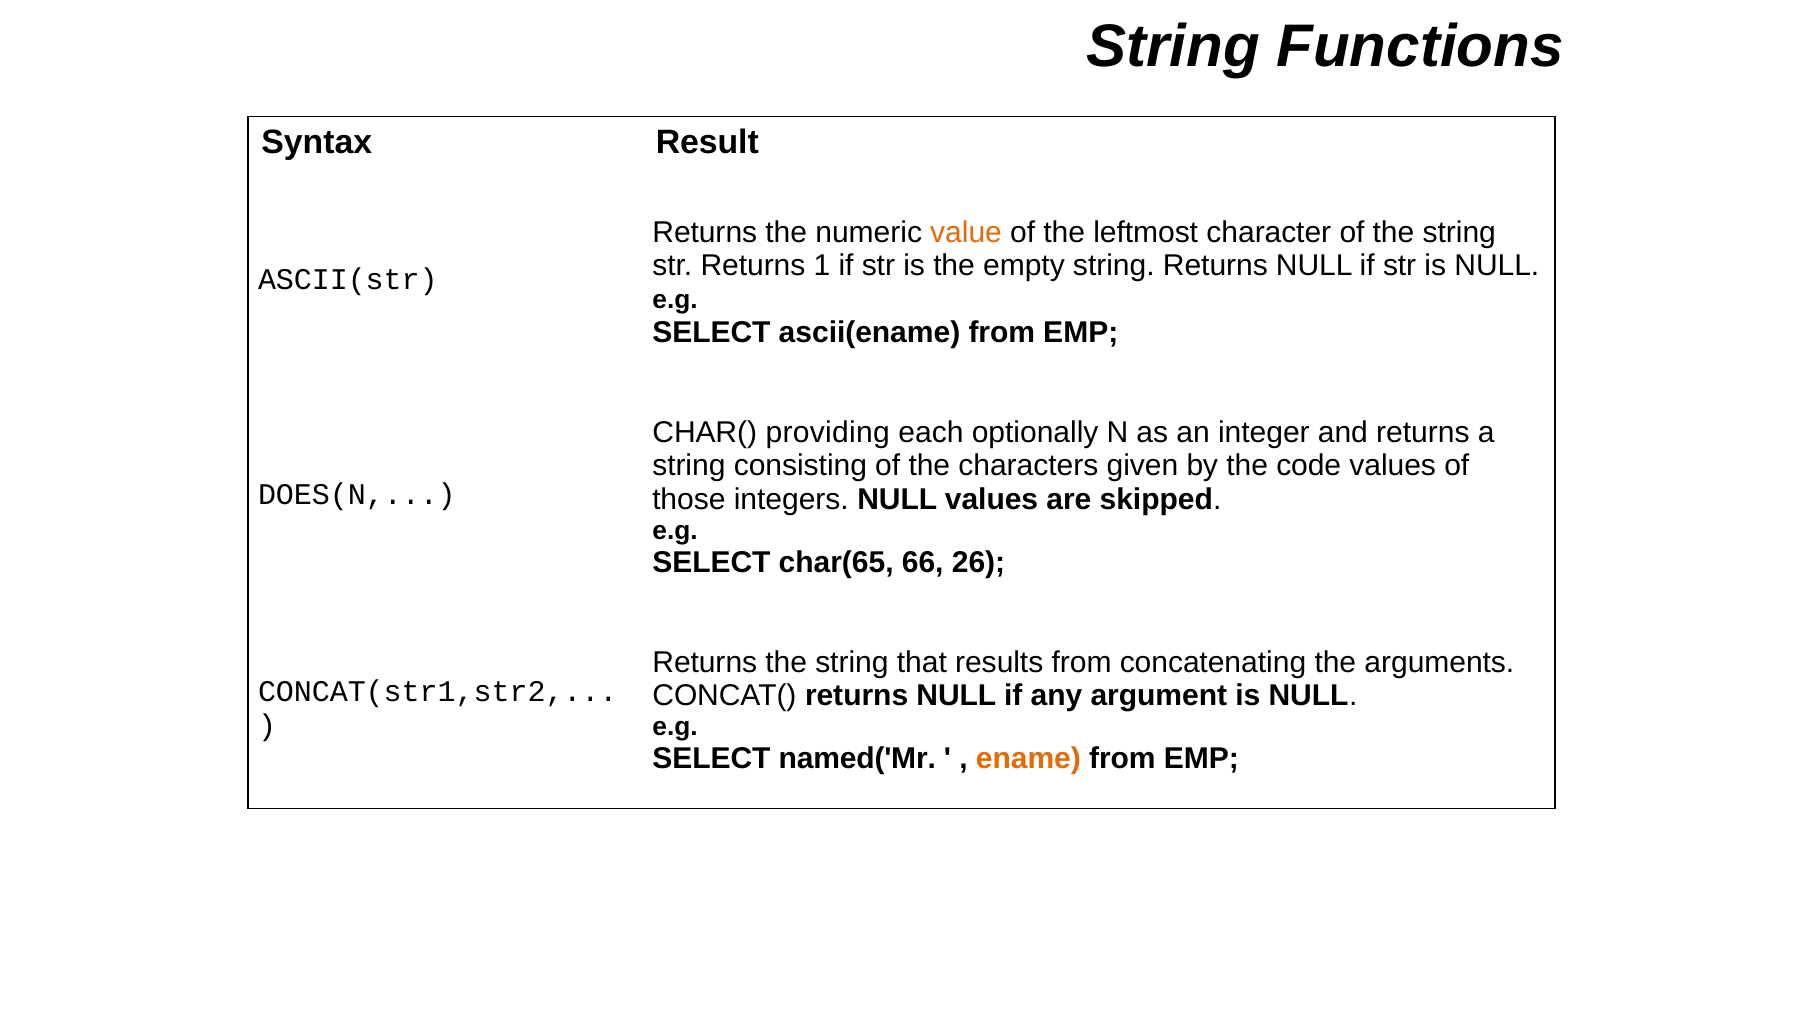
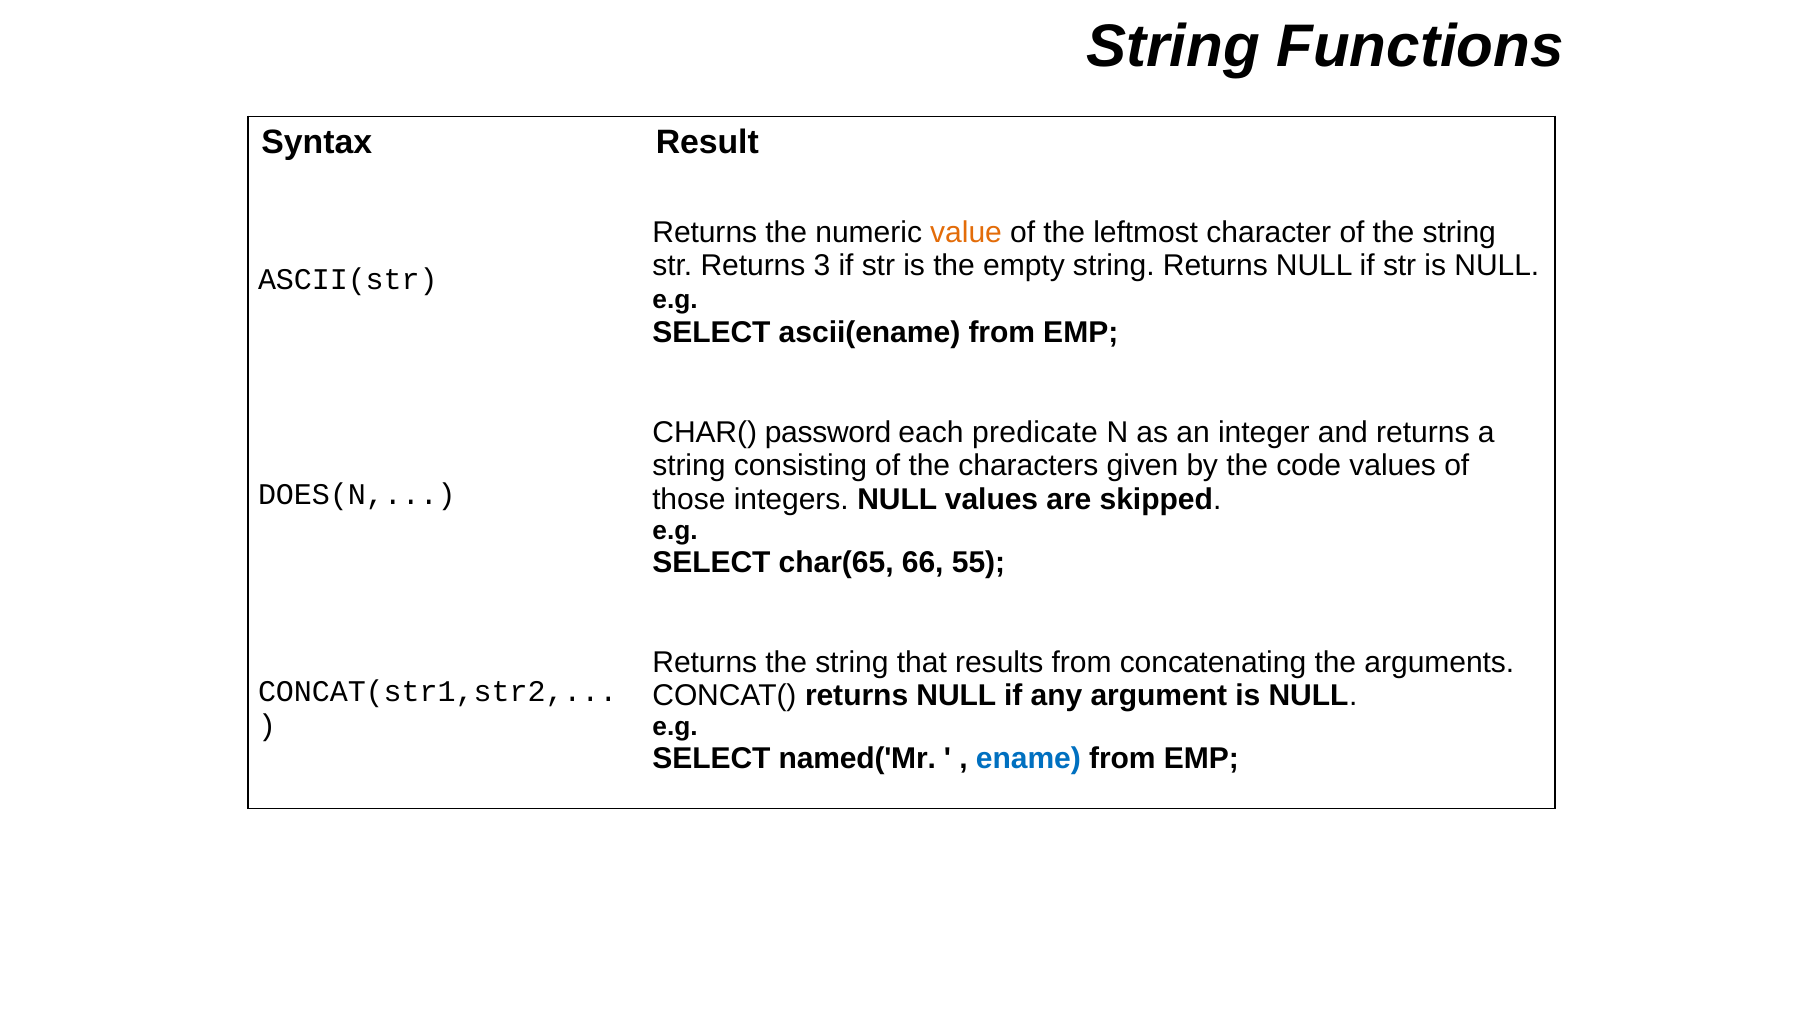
1: 1 -> 3 (822, 266)
providing: providing -> password (828, 433)
optionally: optionally -> predicate (1035, 433)
26: 26 -> 55 (978, 562)
ename colour: orange -> blue (1028, 759)
